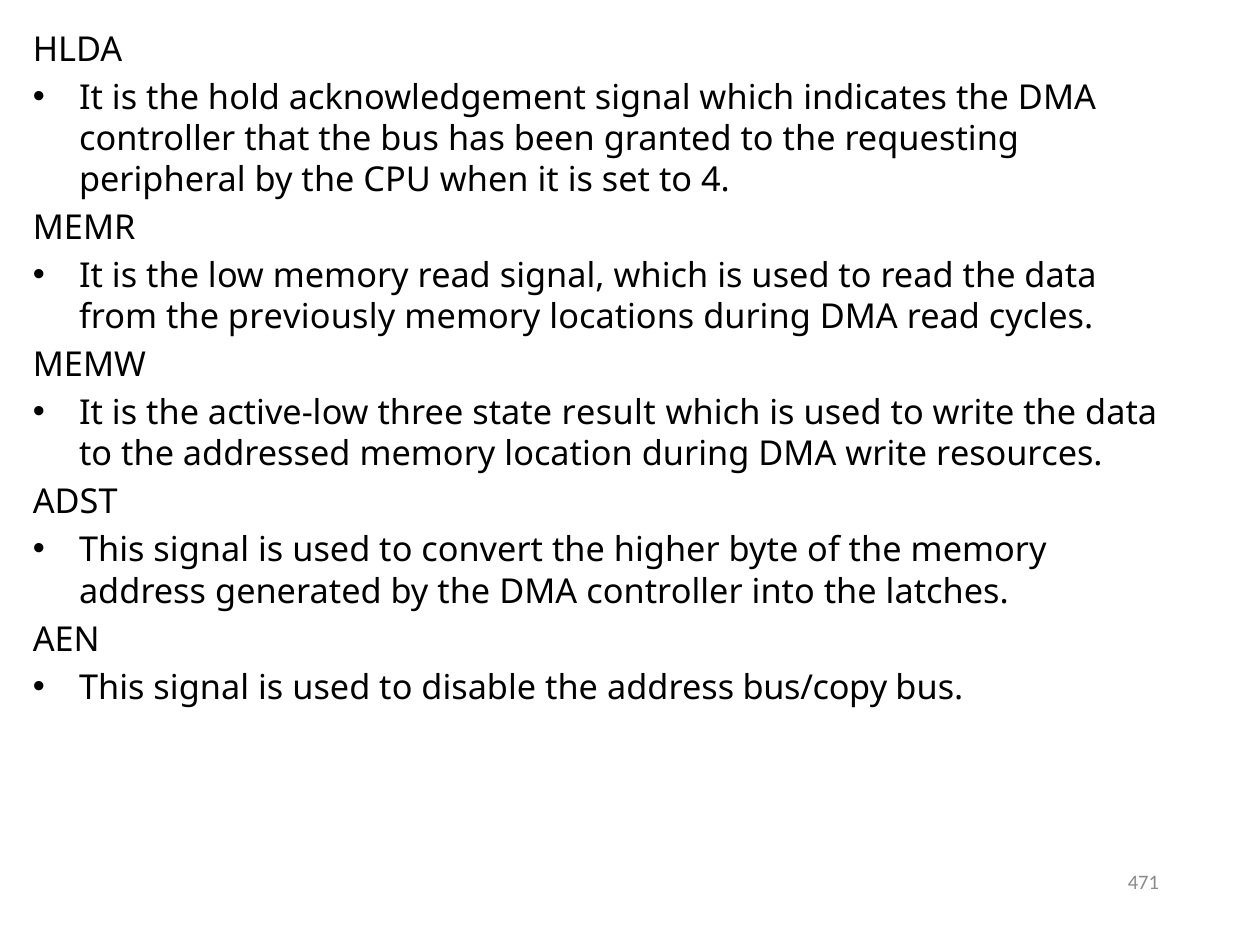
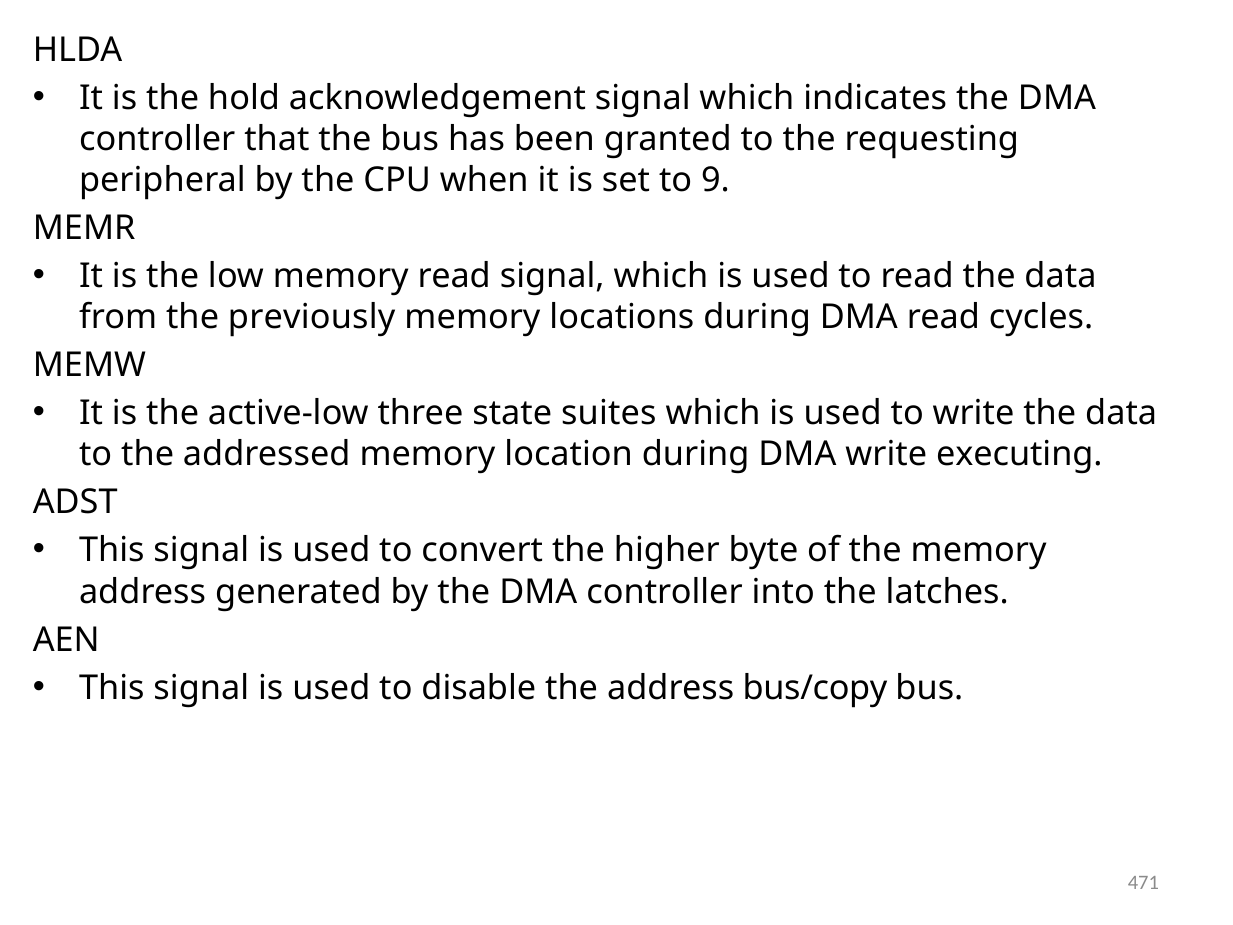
4: 4 -> 9 (716, 180)
result: result -> suites (609, 413)
resources: resources -> executing (1019, 454)
